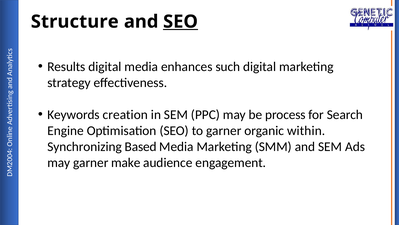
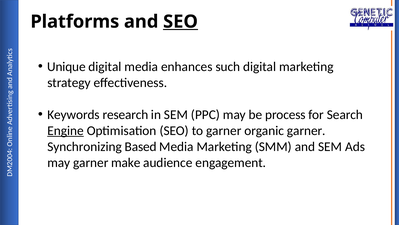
Structure: Structure -> Platforms (75, 22)
Results: Results -> Unique (66, 67)
creation: creation -> research (125, 114)
Engine underline: none -> present (66, 130)
organic within: within -> garner (306, 130)
